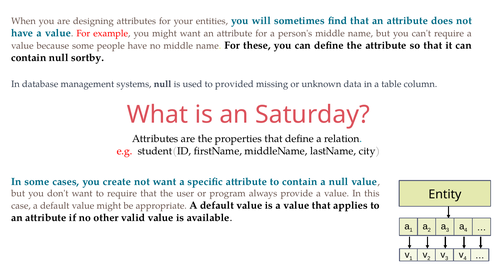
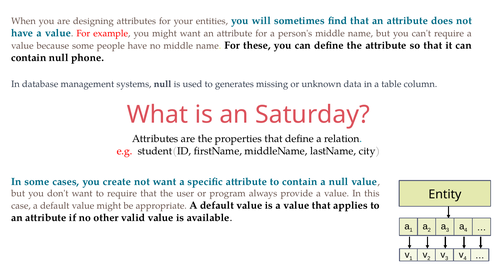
sortby: sortby -> phone (88, 58)
provided: provided -> generates (234, 84)
